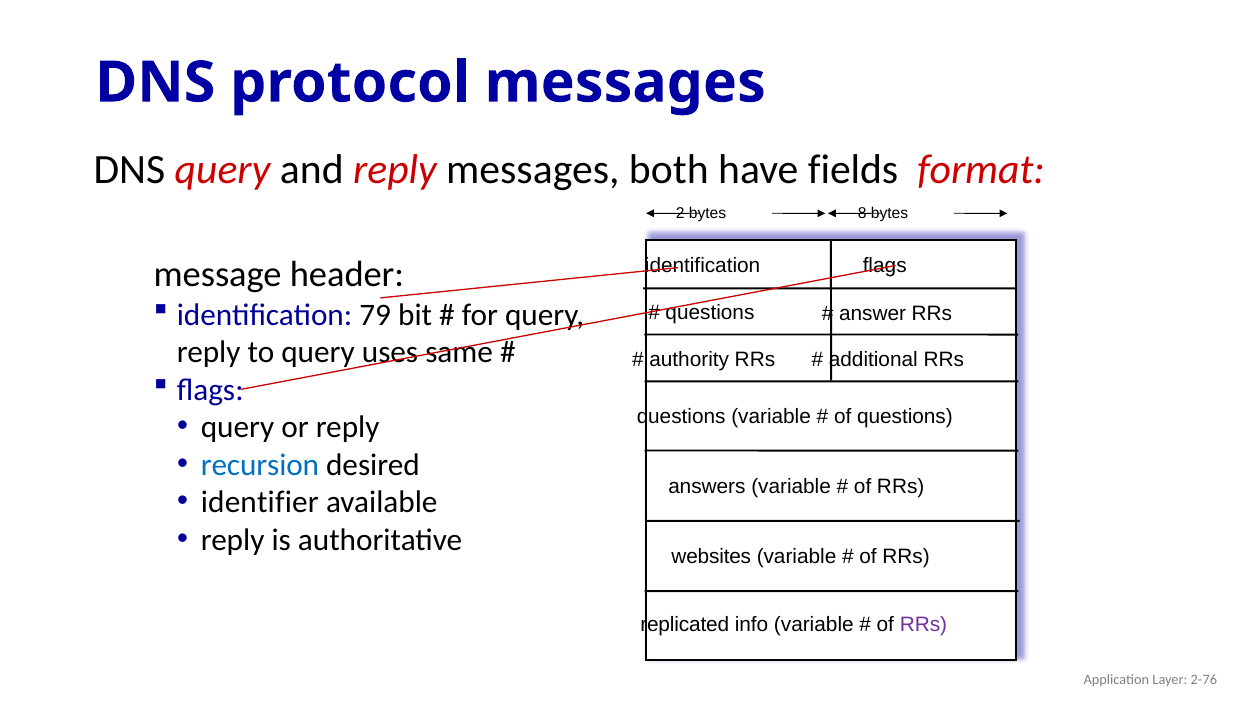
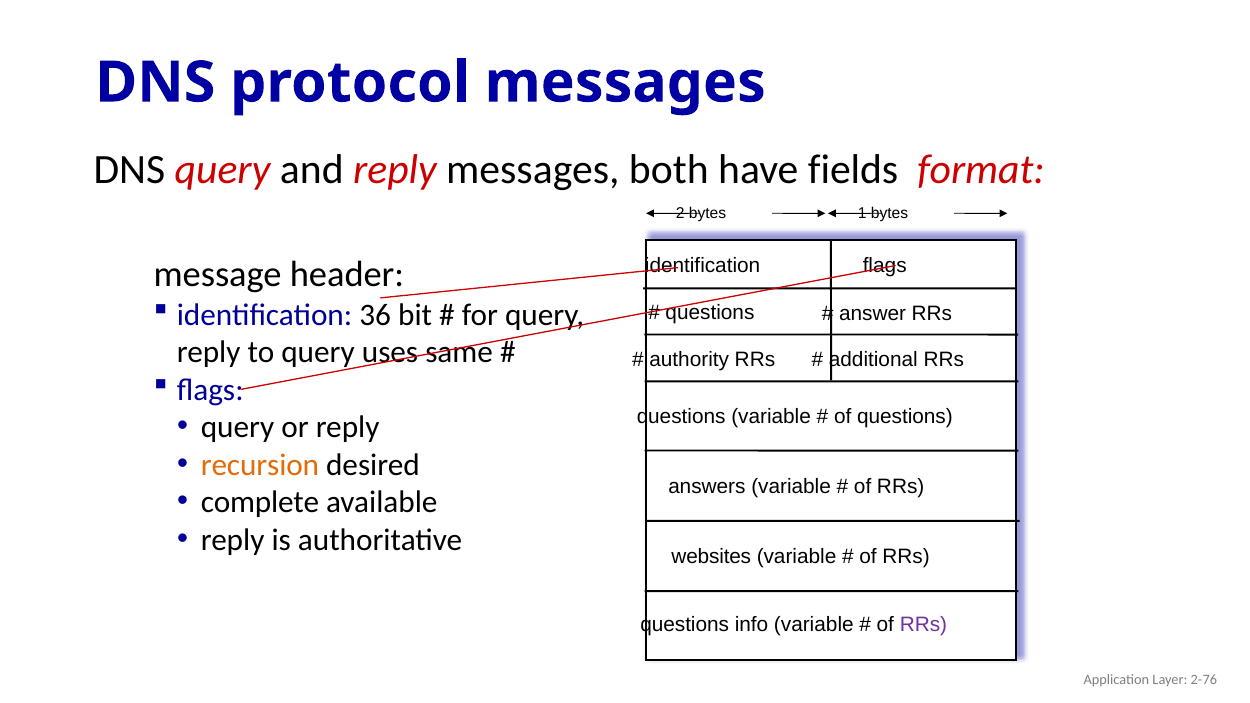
8: 8 -> 1 (862, 214)
79: 79 -> 36 (375, 315)
recursion colour: blue -> orange (260, 465)
identifier: identifier -> complete (260, 502)
replicated: replicated -> questions (685, 625)
